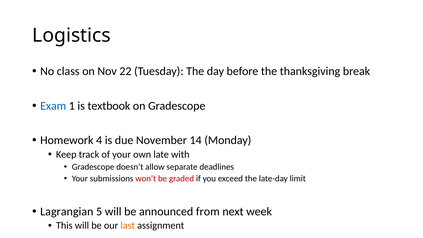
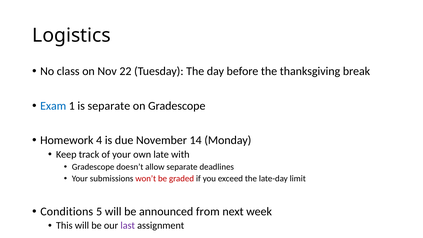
is textbook: textbook -> separate (109, 106)
Lagrangian: Lagrangian -> Conditions (67, 211)
last colour: orange -> purple (128, 226)
